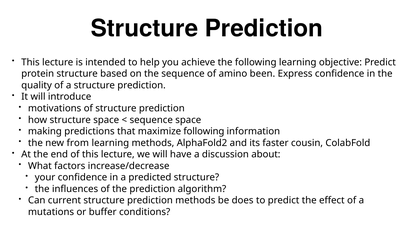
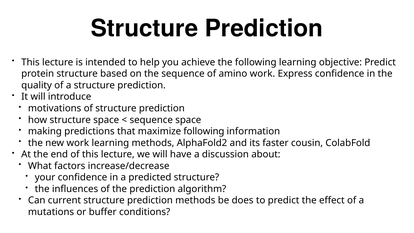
amino been: been -> work (262, 74)
new from: from -> work (78, 143)
